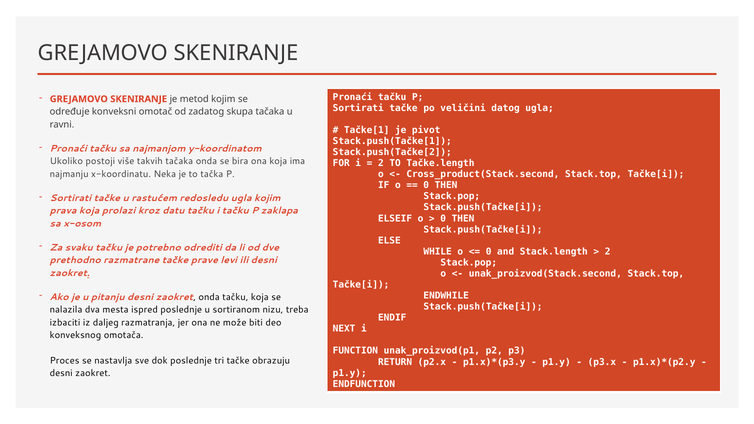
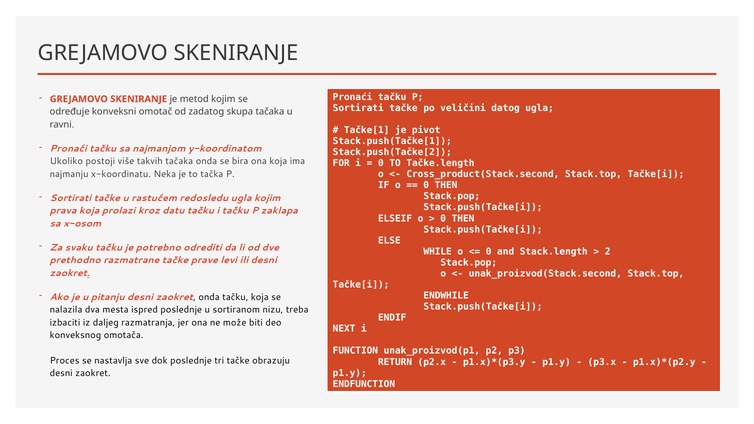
2: 2 -> 0 (381, 163)
